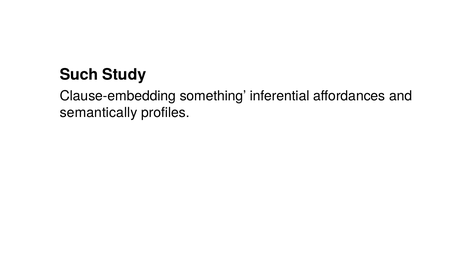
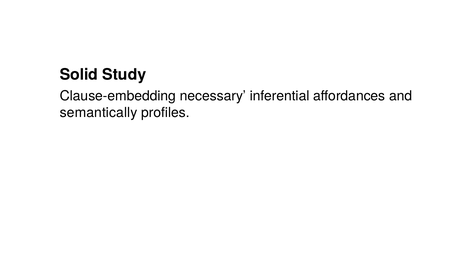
Such: Such -> Solid (79, 75)
something: something -> necessary (213, 96)
